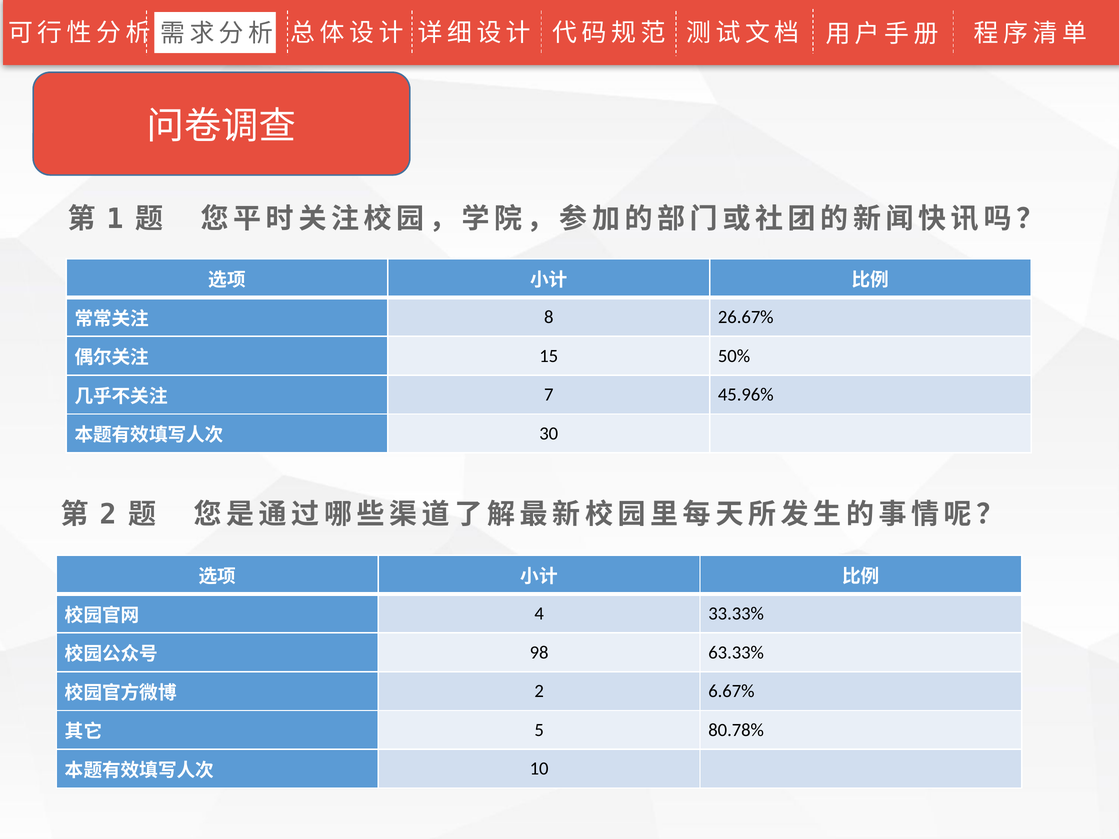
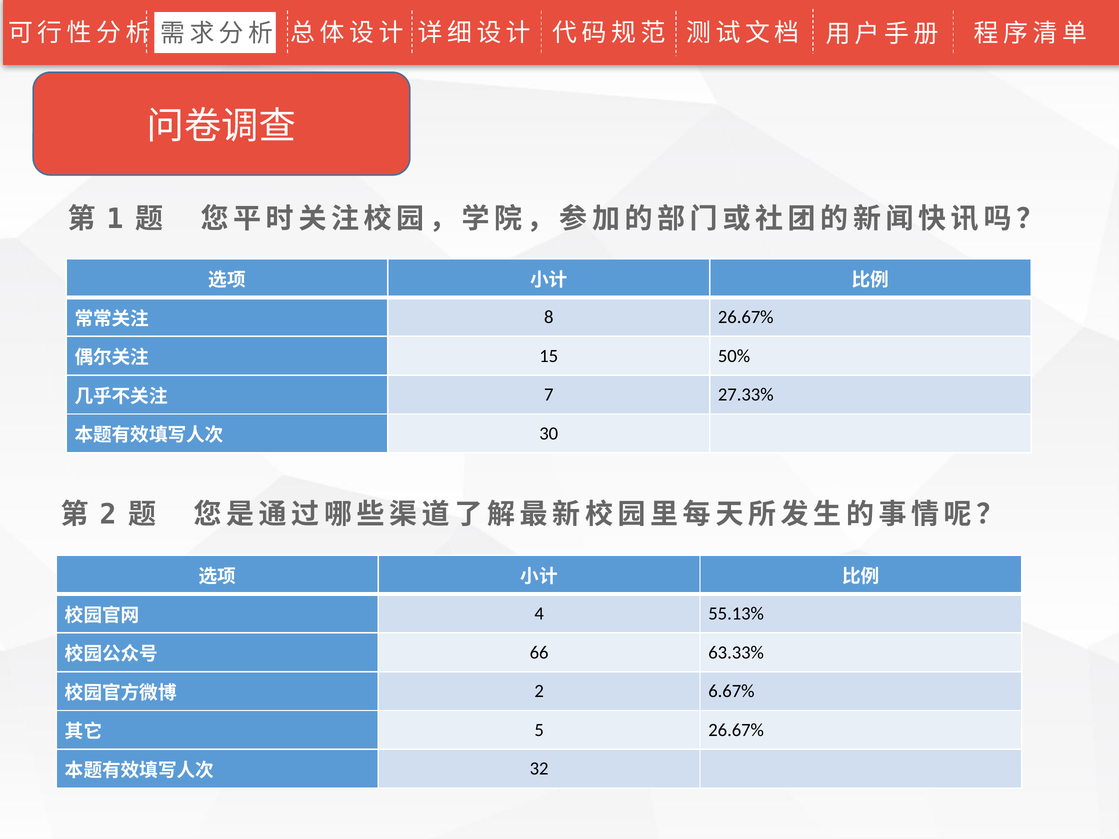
45.96%: 45.96% -> 27.33% (746, 395)
33.33%: 33.33% -> 55.13% (736, 614)
98: 98 -> 66 (539, 653)
5 80.78%: 80.78% -> 26.67% (736, 730)
10: 10 -> 32 (539, 769)
